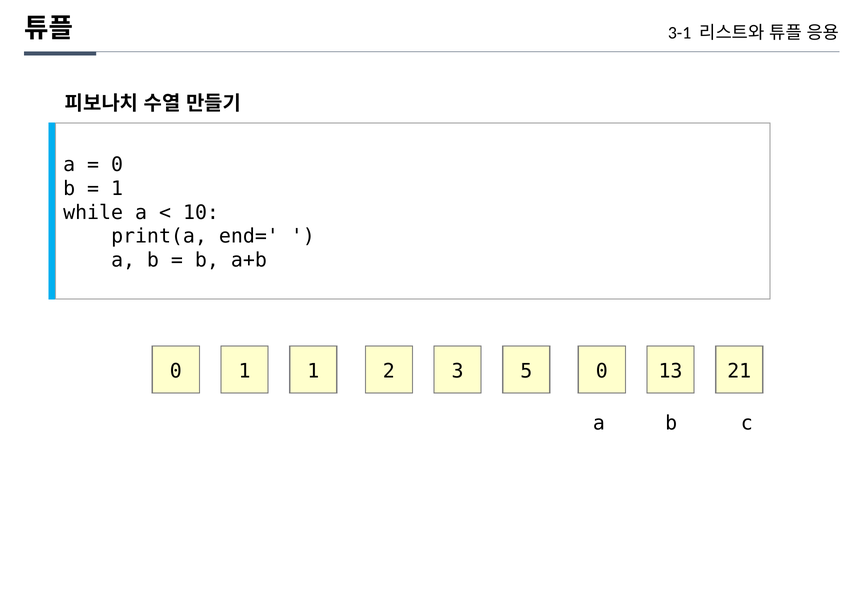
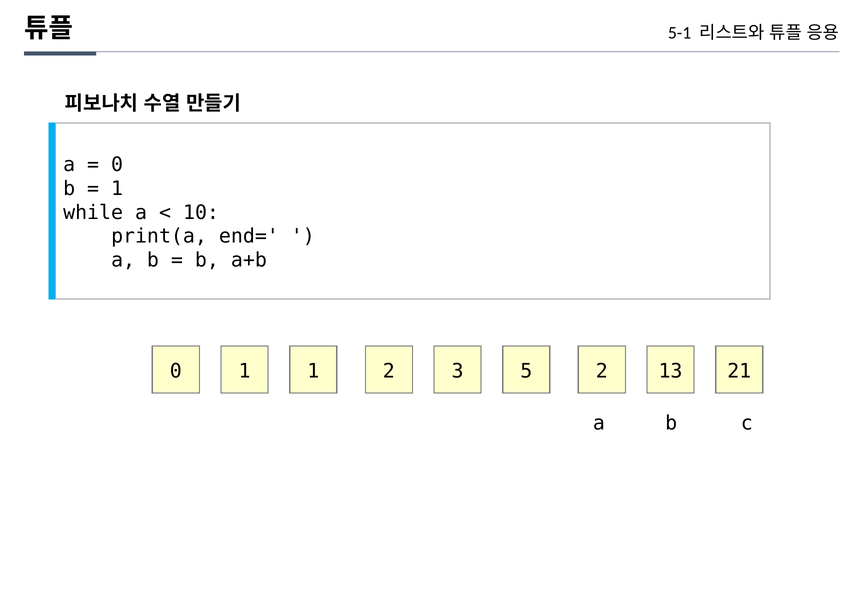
3-1: 3-1 -> 5-1 (680, 33)
5 0: 0 -> 2 (602, 371)
